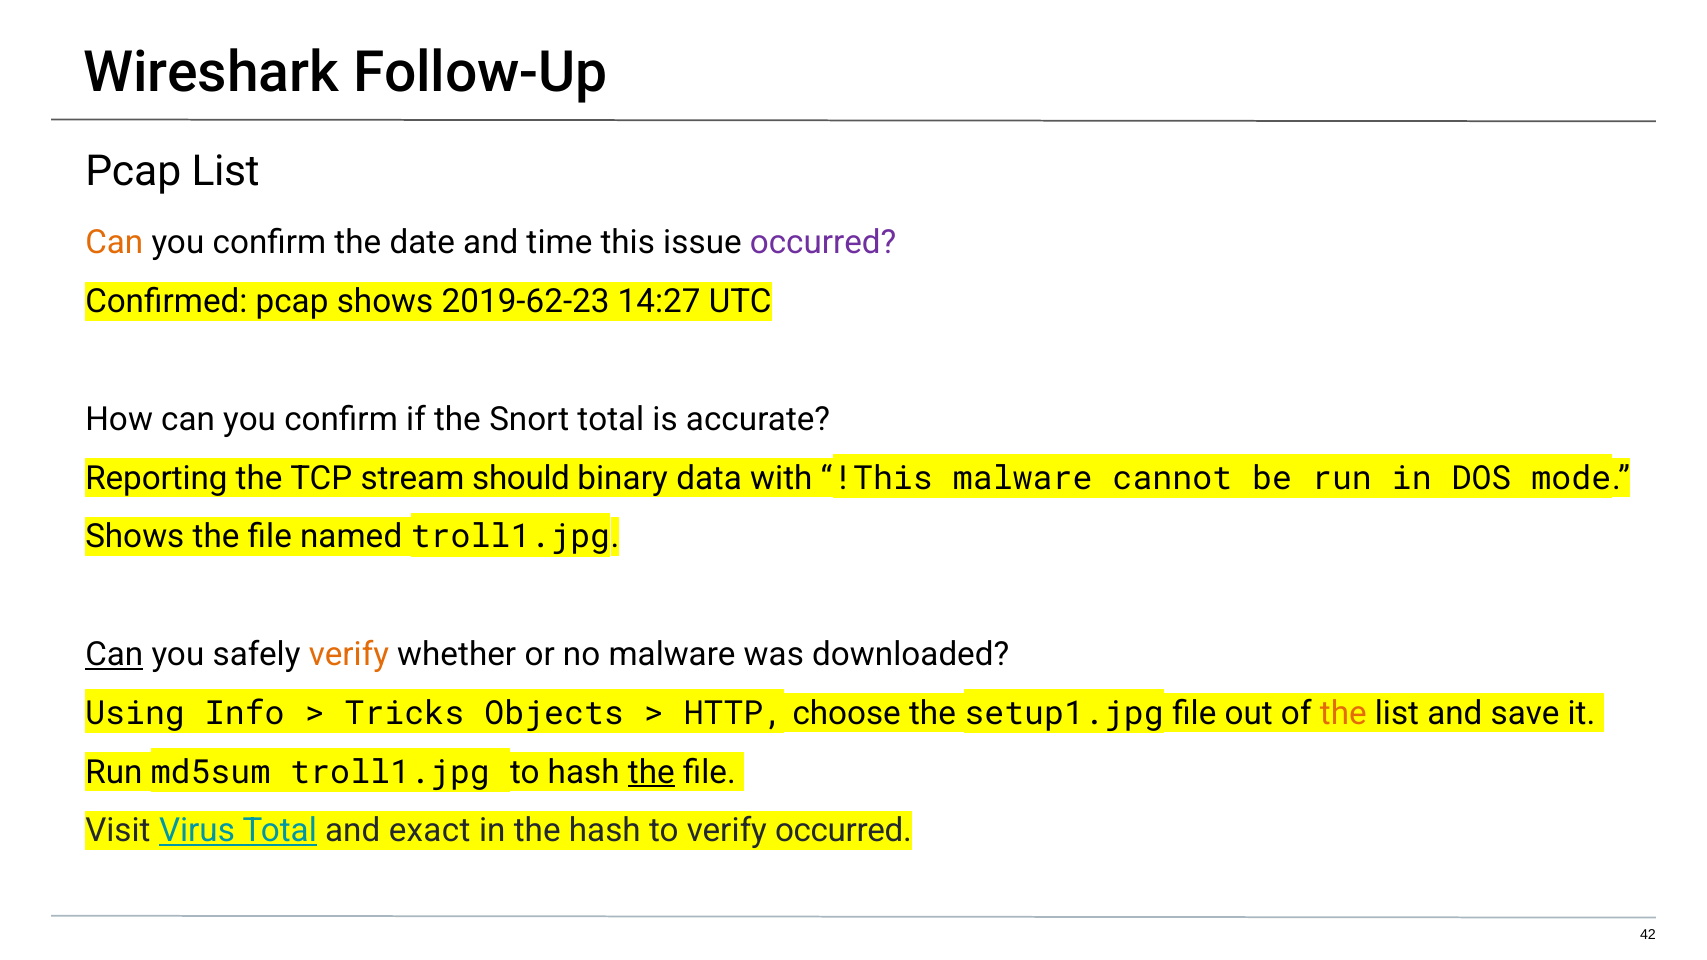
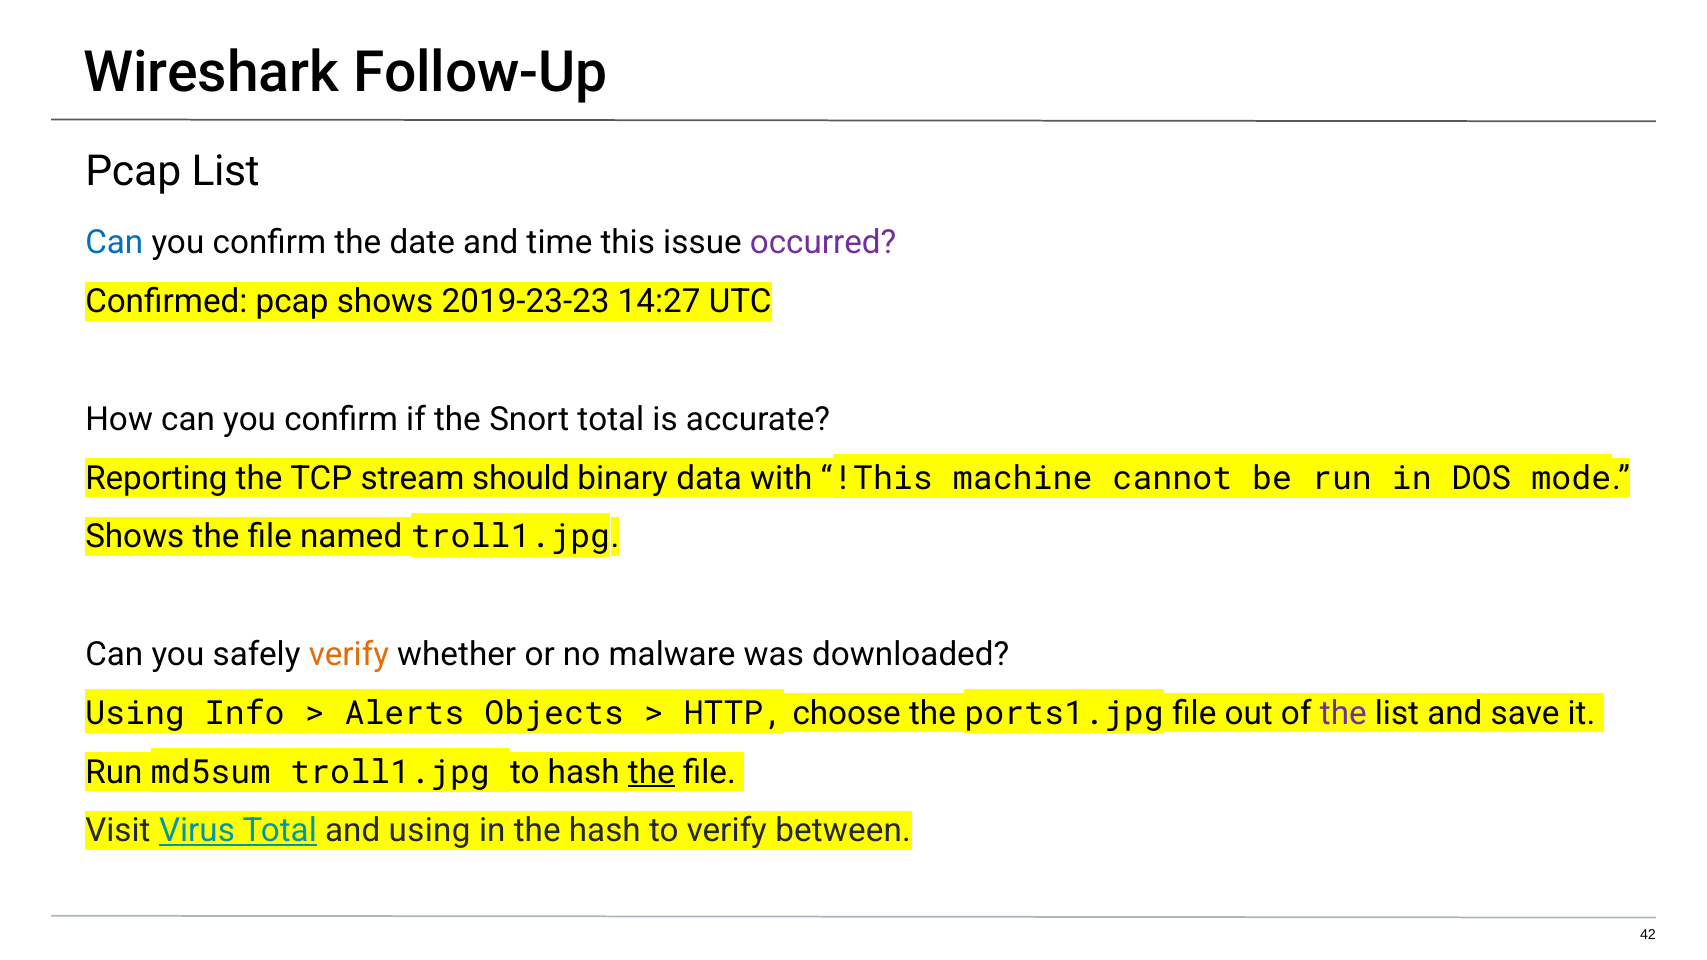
Can colour: orange -> blue (114, 243)
2019-62-23: 2019-62-23 -> 2019-23-23 (526, 302)
!This malware: malware -> machine (1023, 478)
Can underline: present -> none (114, 655)
Tricks: Tricks -> Alerts (404, 714)
setup1.jpg: setup1.jpg -> ports1.jpg (1064, 714)
the colour: orange -> purple (1343, 714)
and exact: exact -> using (430, 831)
verify occurred: occurred -> between (843, 831)
